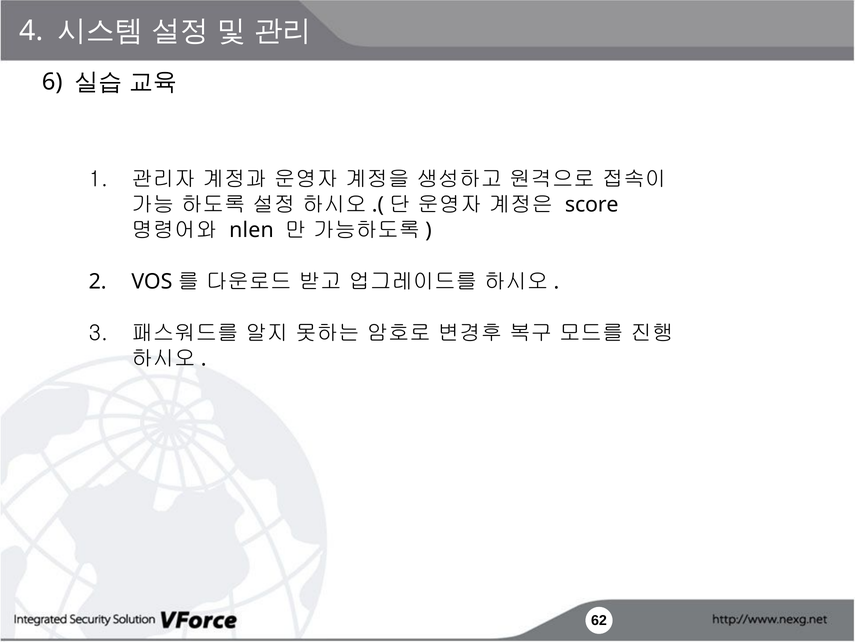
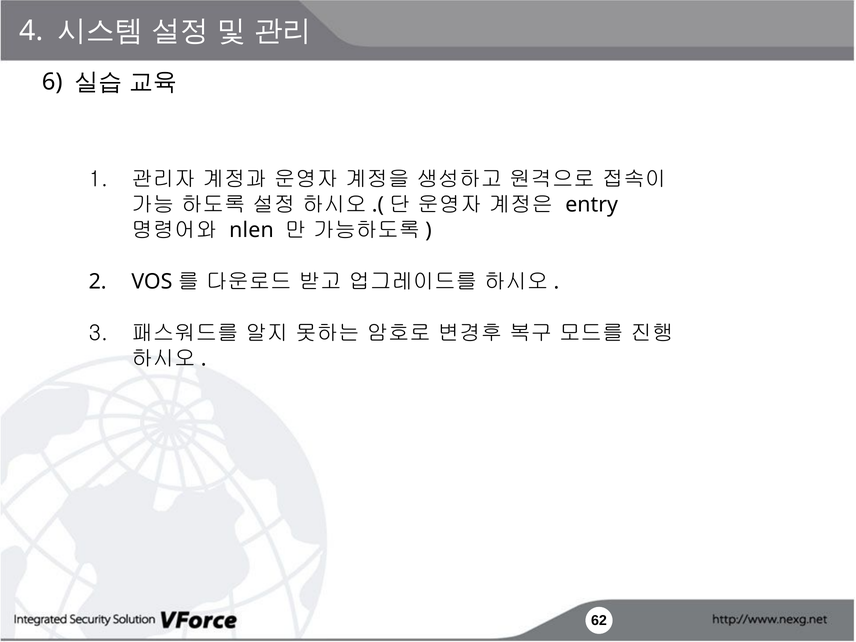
score: score -> entry (592, 205)
